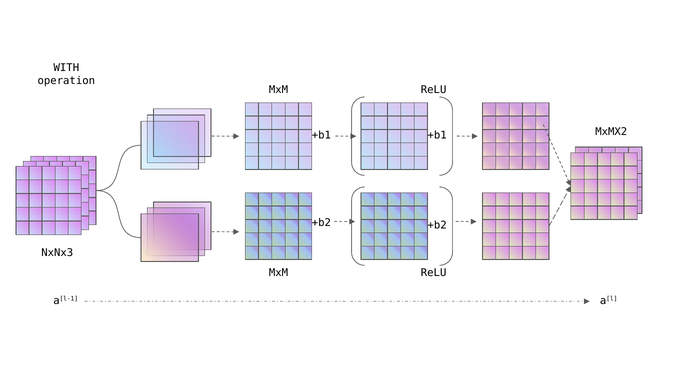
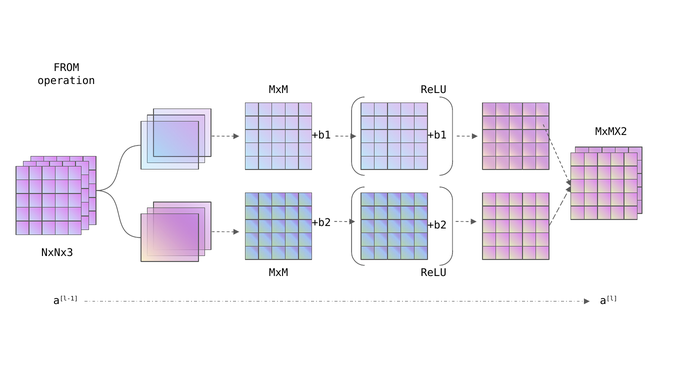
WITH: WITH -> FROM (66, 68)
